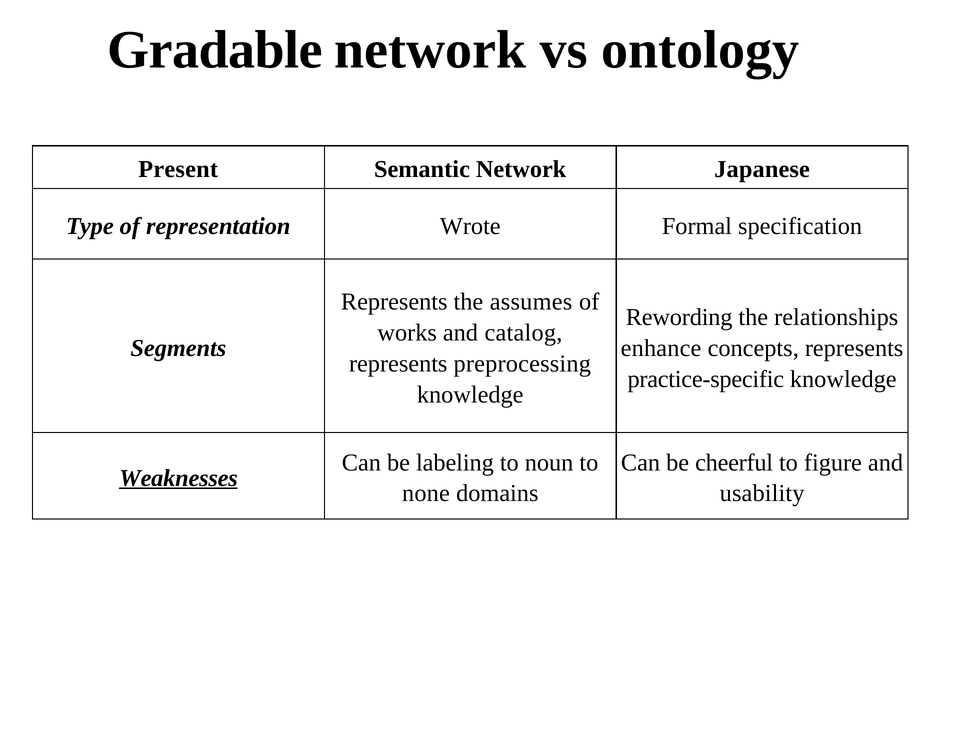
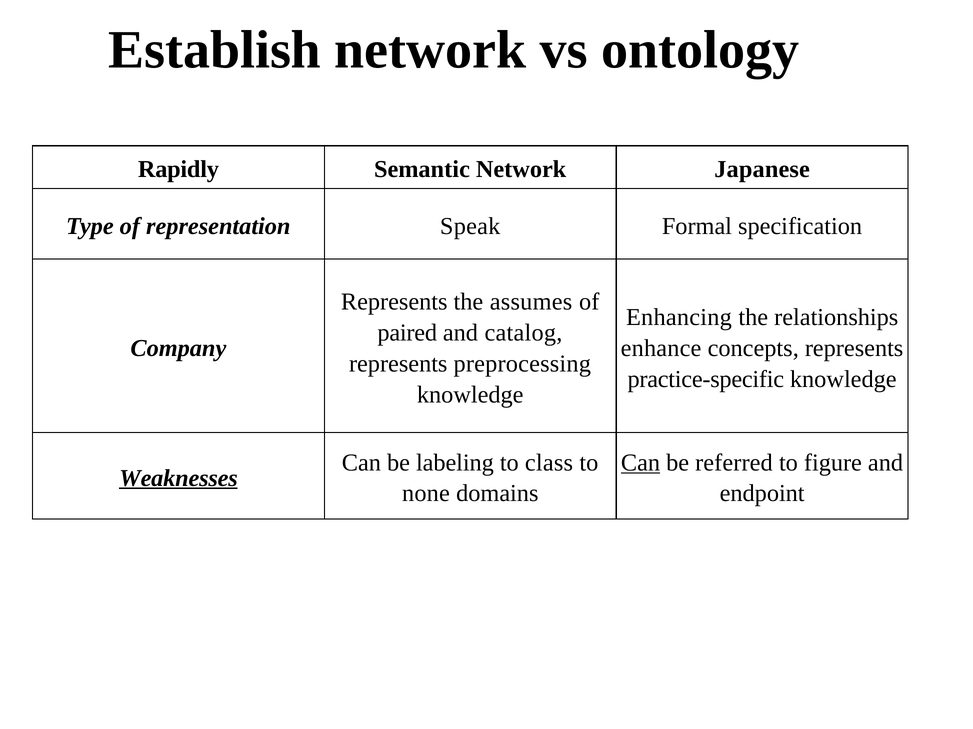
Gradable: Gradable -> Establish (215, 50)
Present: Present -> Rapidly (178, 170)
Wrote: Wrote -> Speak (470, 226)
Rewording: Rewording -> Enhancing (679, 318)
works: works -> paired (407, 333)
Segments: Segments -> Company (178, 348)
noun: noun -> class (549, 463)
Can underline: none -> present (641, 463)
cheerful: cheerful -> referred (734, 463)
usability: usability -> endpoint (762, 494)
